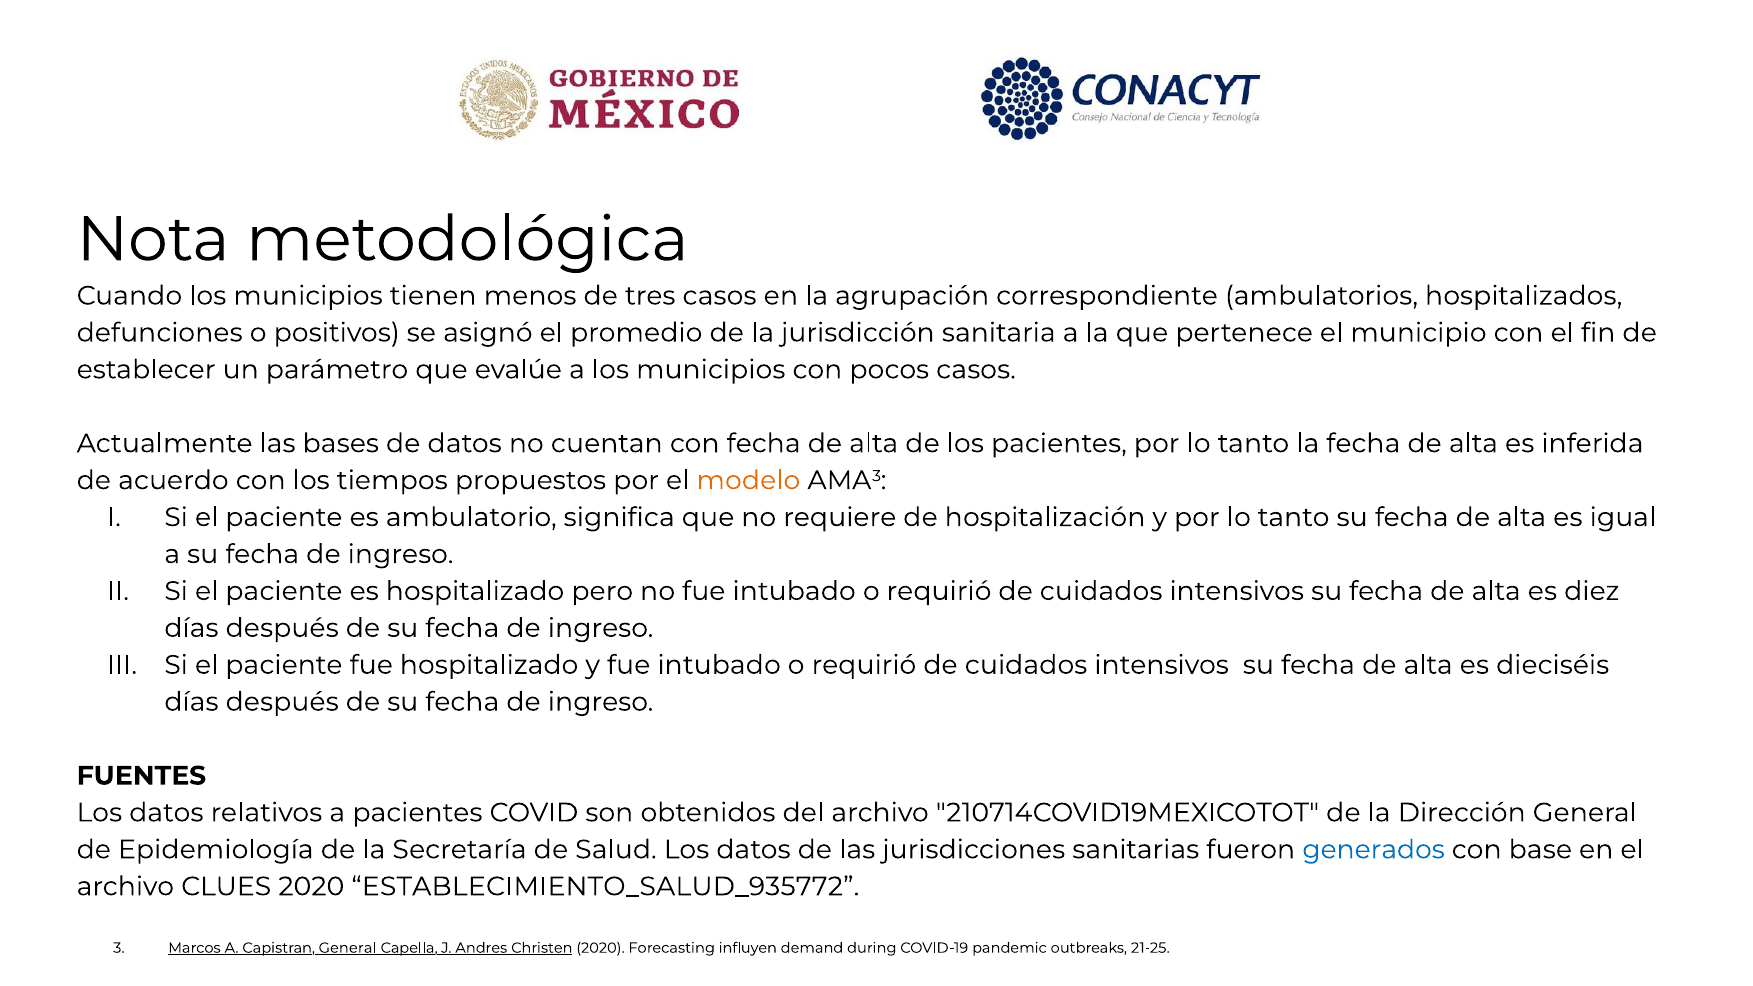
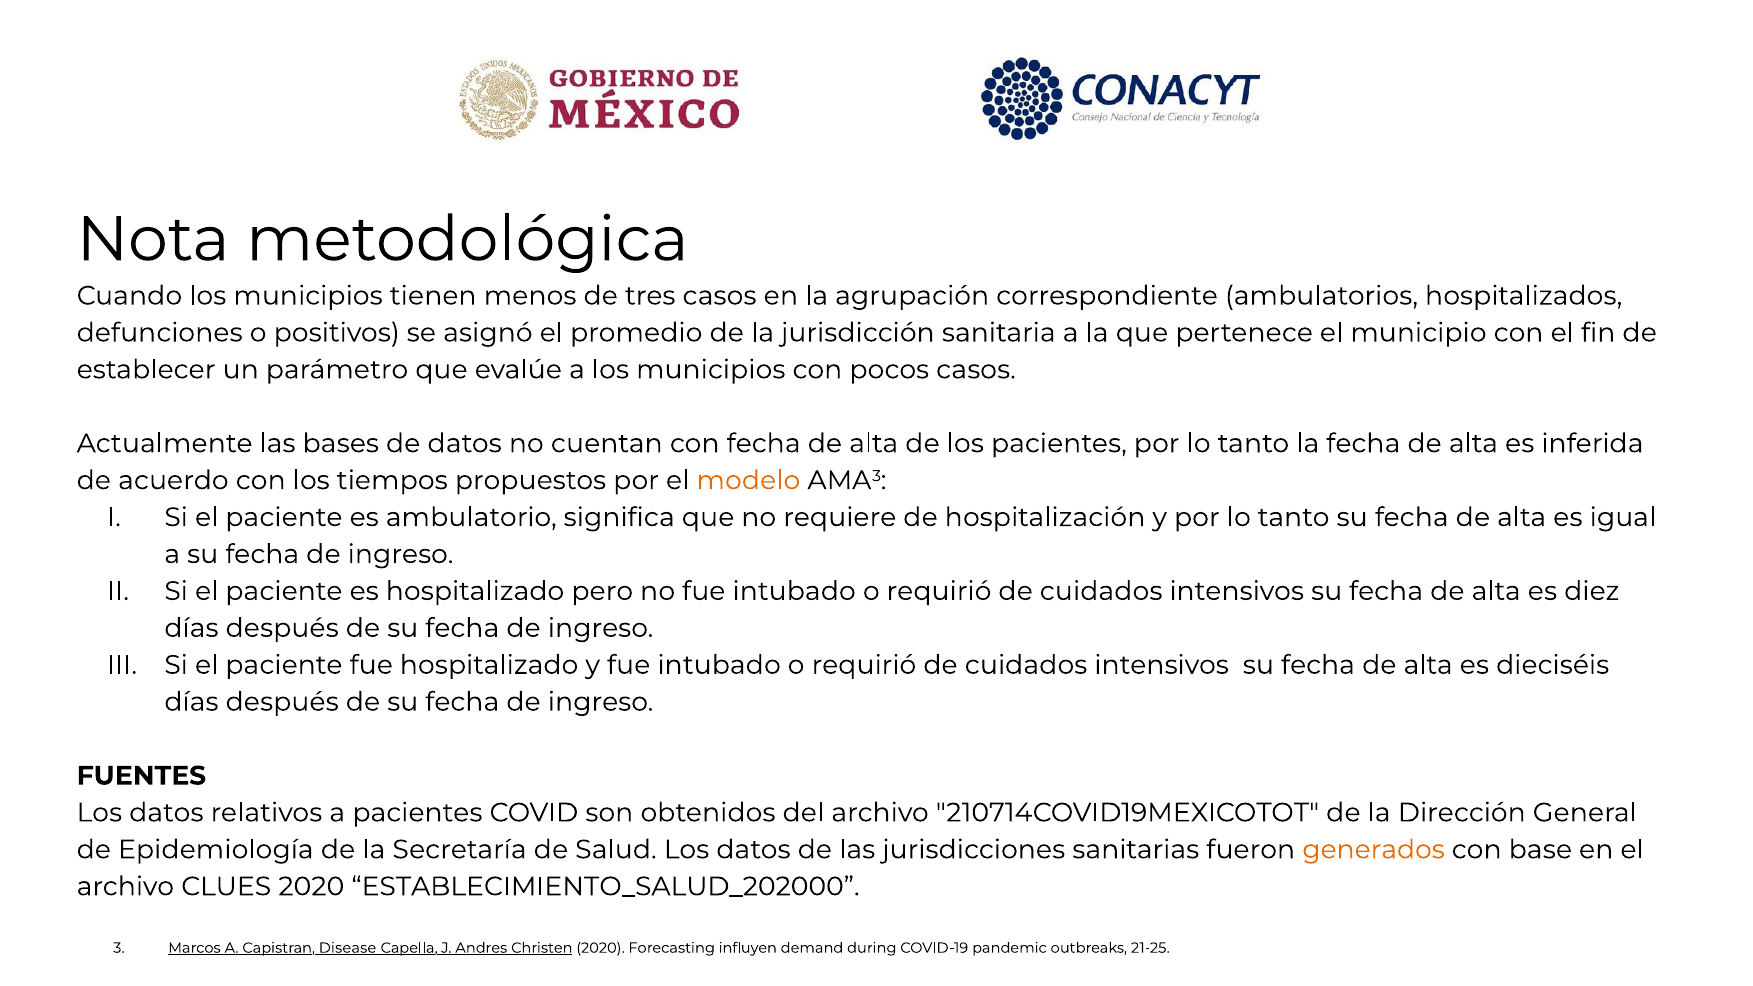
generados colour: blue -> orange (1374, 850)
ESTABLECIMIENTO_SALUD_935772: ESTABLECIMIENTO_SALUD_935772 -> ESTABLECIMIENTO_SALUD_202000 (605, 887)
Capistran General: General -> Disease (348, 948)
